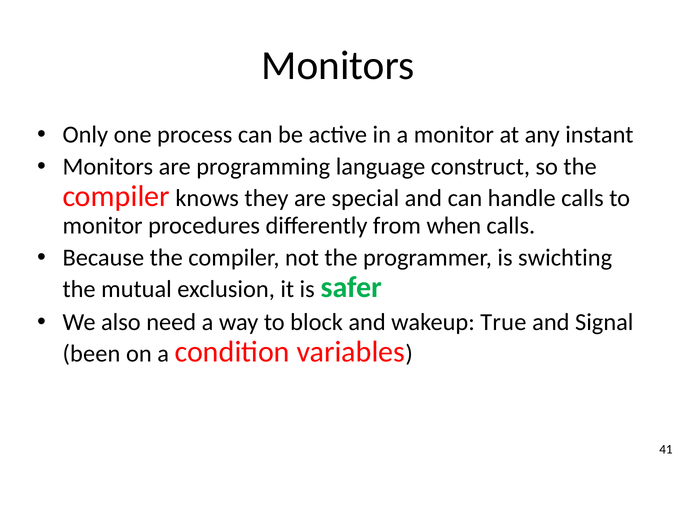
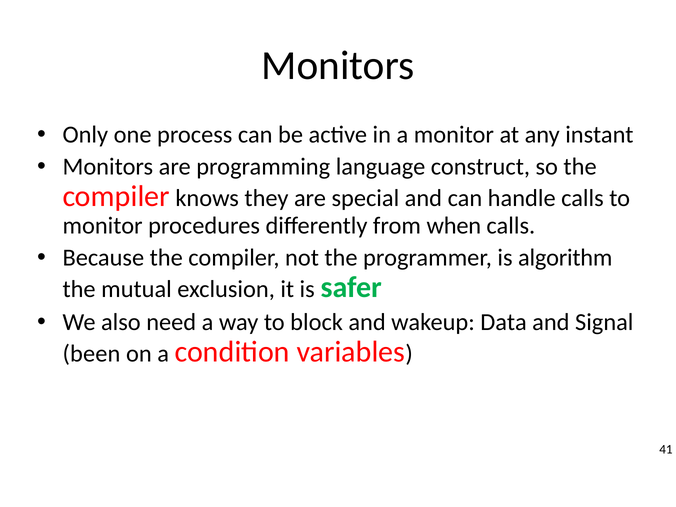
swichting: swichting -> algorithm (565, 258)
True: True -> Data (504, 322)
